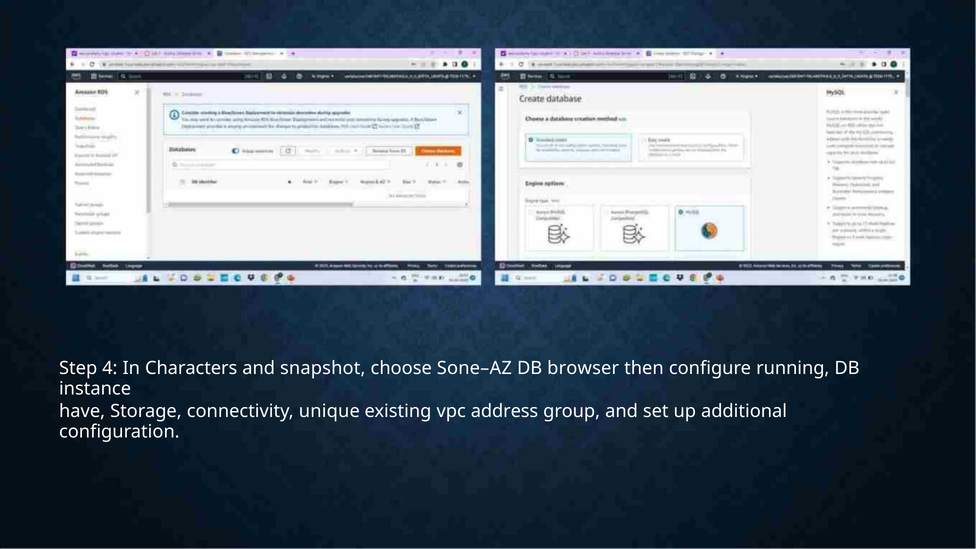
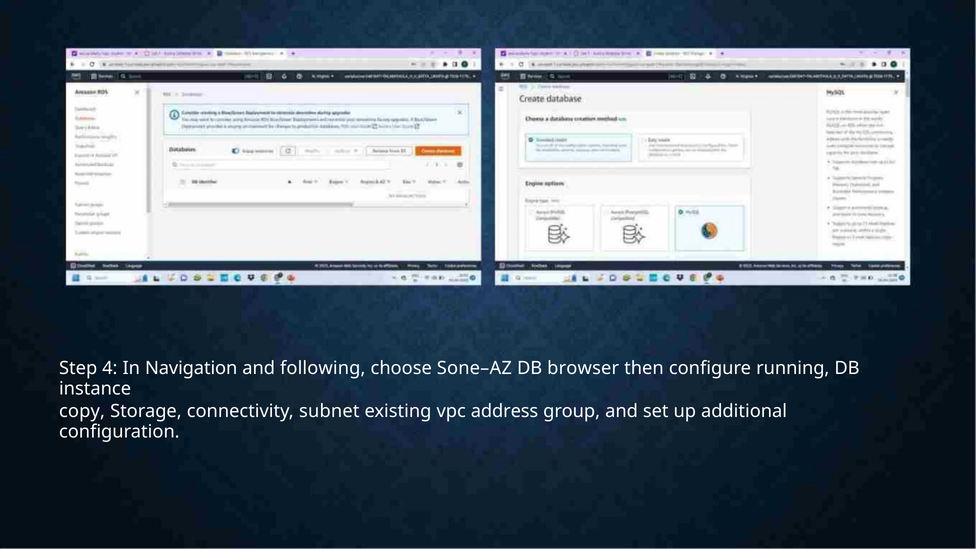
Characters: Characters -> Navigation (191, 368)
snapshot: snapshot -> following (323, 368)
have: have -> copy (82, 411)
unique: unique -> subnet (329, 411)
